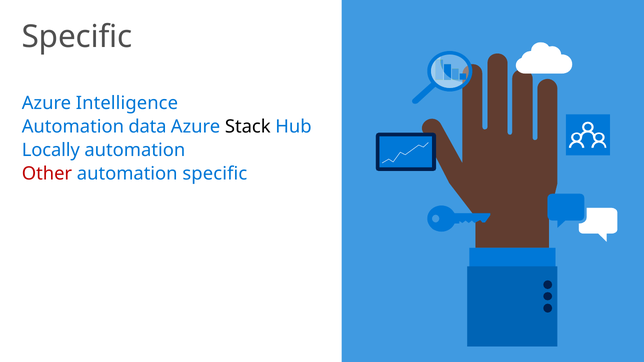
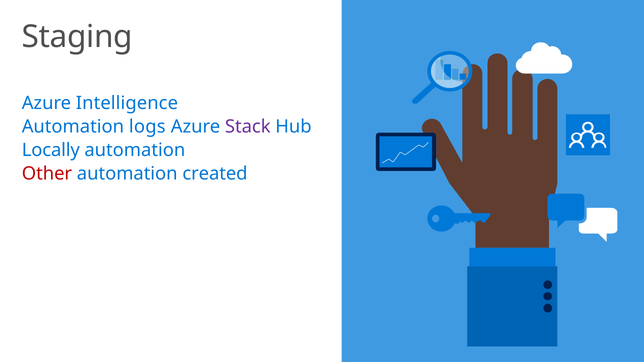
Specific: Specific -> Staging (77, 37)
data: data -> logs (147, 127)
Stack colour: black -> purple (248, 127)
automation specific: specific -> created (215, 174)
